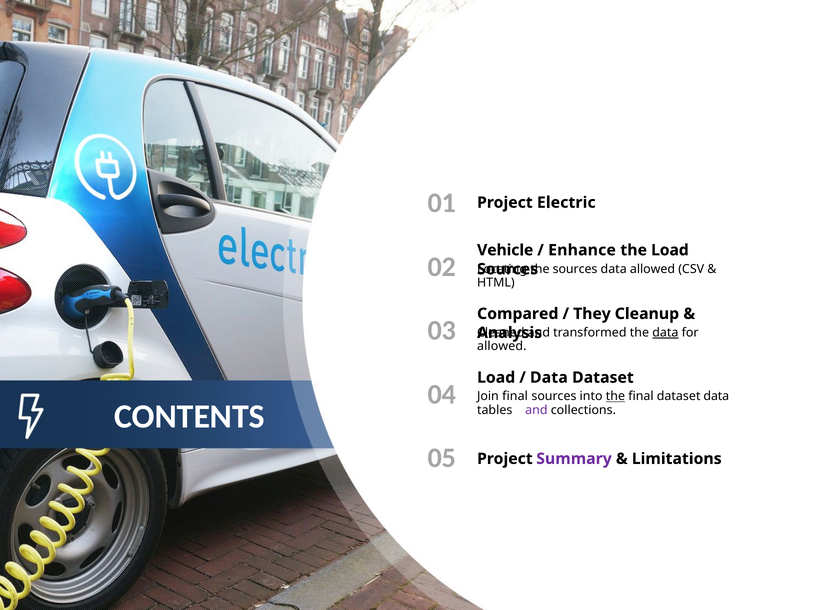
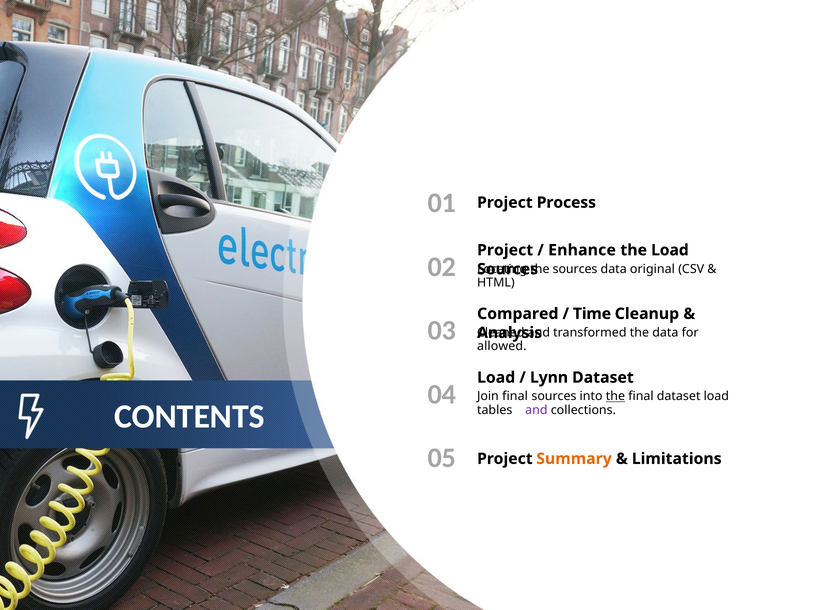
Electric: Electric -> Process (566, 202)
Vehicle: Vehicle -> Project (505, 250)
data allowed: allowed -> original (652, 269)
They: They -> Time (592, 314)
data underline: present -> none (665, 333)
Data: Data -> Lynn (549, 377)
dataset data: data -> load (716, 396)
Summary colour: purple -> orange (574, 459)
